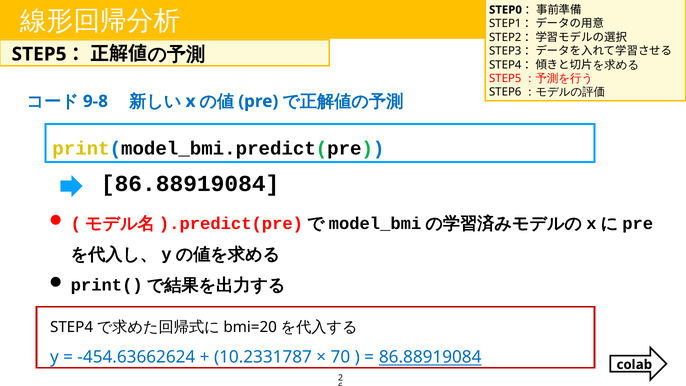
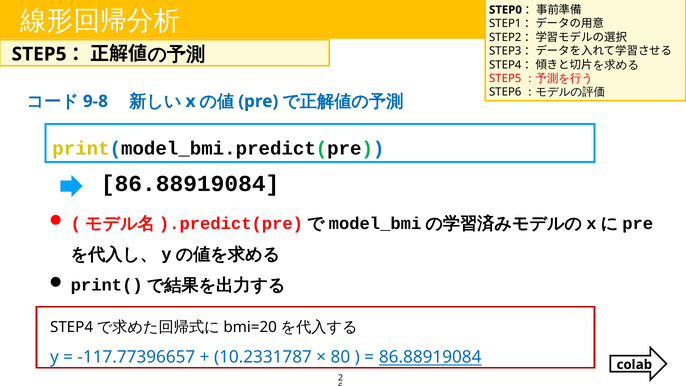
-454.63662624: -454.63662624 -> -117.77396657 (136, 357)
70: 70 -> 80 (340, 357)
